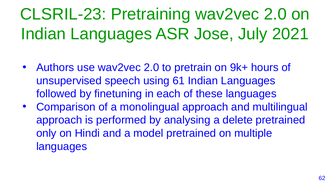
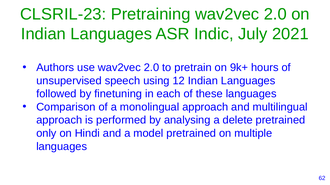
Jose: Jose -> Indic (214, 34)
61: 61 -> 12 (179, 81)
